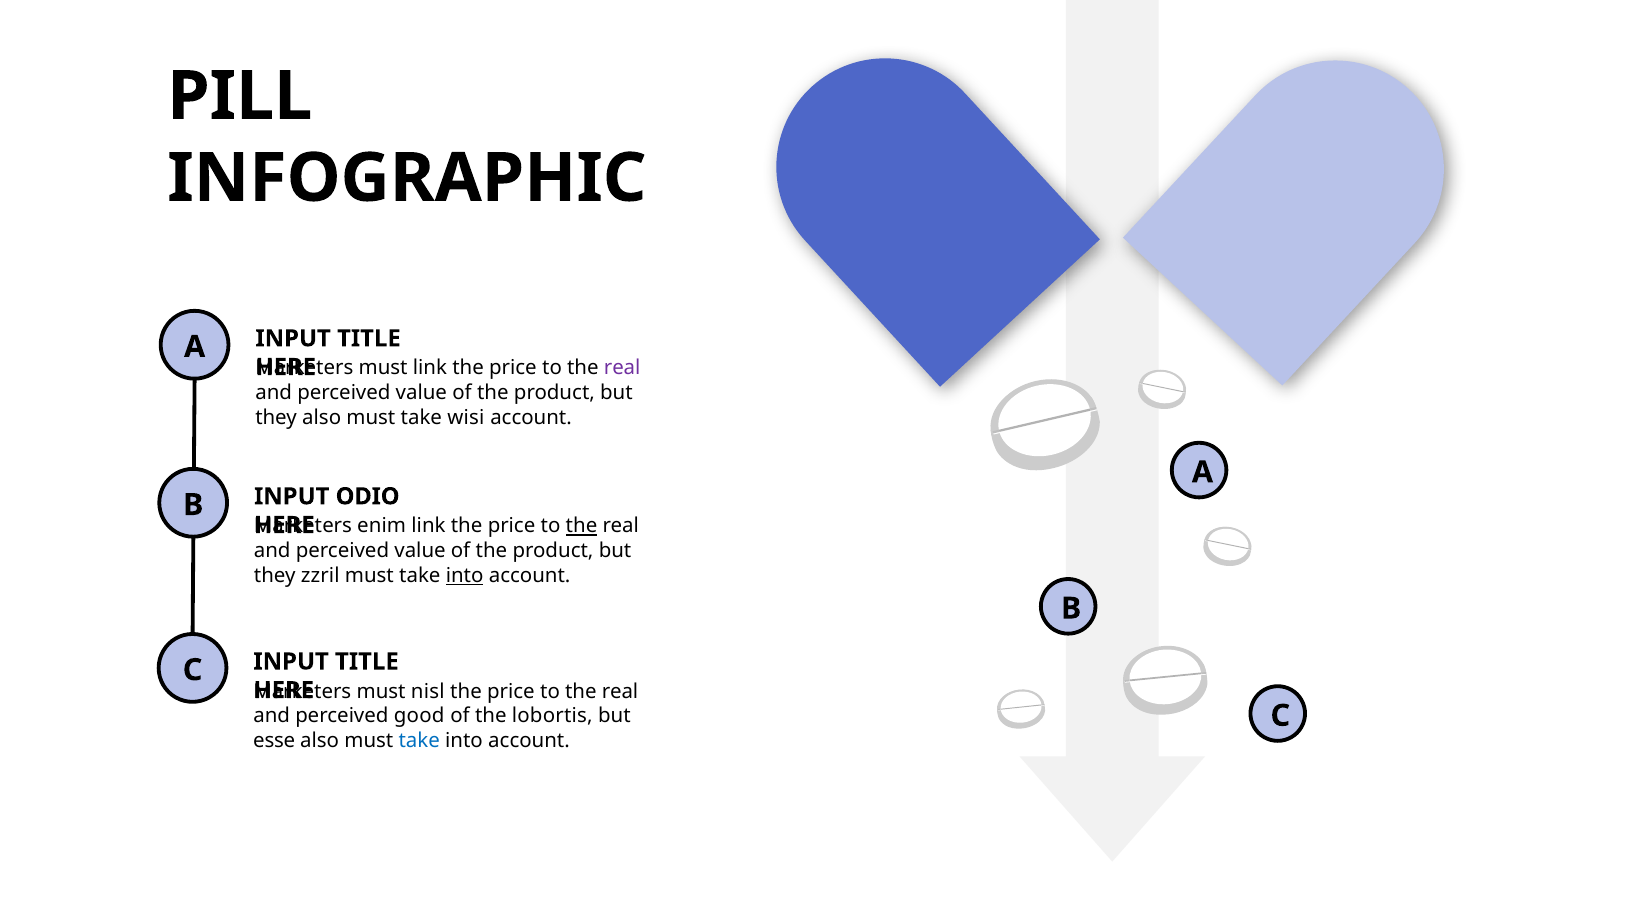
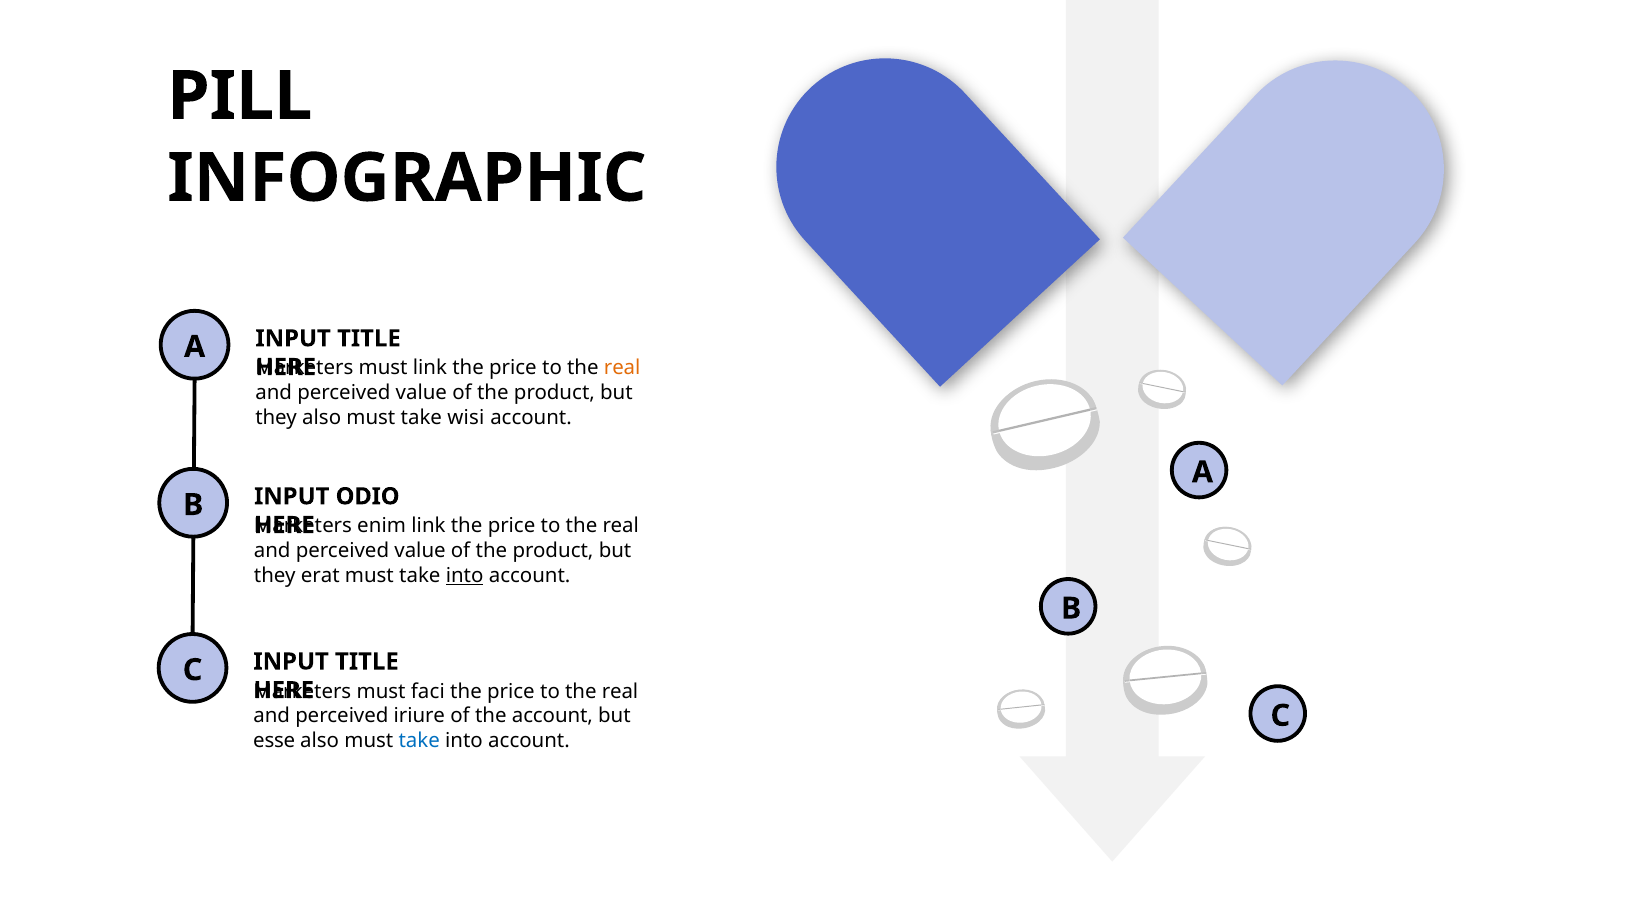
real colour: purple -> orange (622, 368)
the underline: present -> none (582, 526)
zzril: zzril -> erat (320, 575)
nisl: nisl -> faci (428, 691)
good: good -> iriure (419, 715)
the lobortis: lobortis -> account (552, 715)
